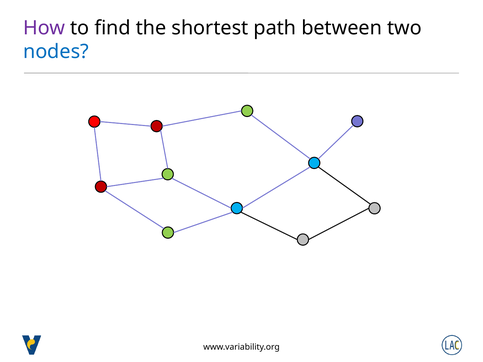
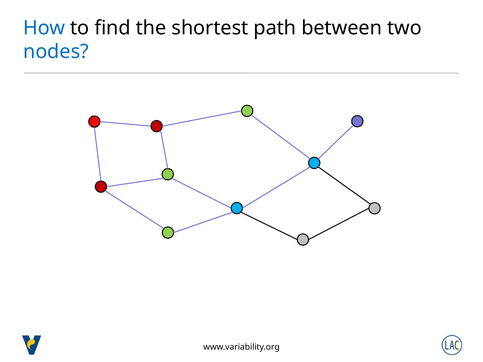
How colour: purple -> blue (44, 28)
